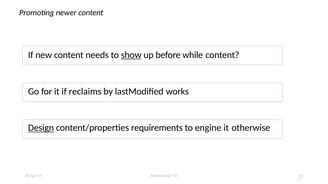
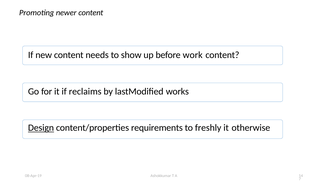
show underline: present -> none (131, 55)
while: while -> work (193, 55)
engine: engine -> freshly (208, 128)
